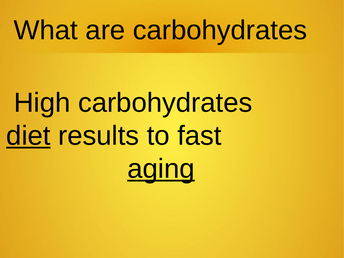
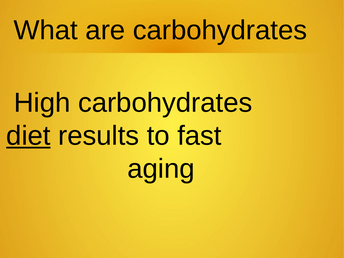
aging underline: present -> none (161, 169)
